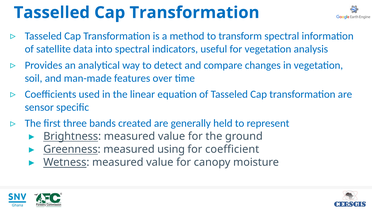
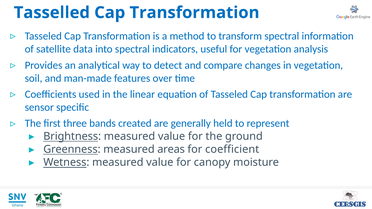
using: using -> areas (171, 150)
